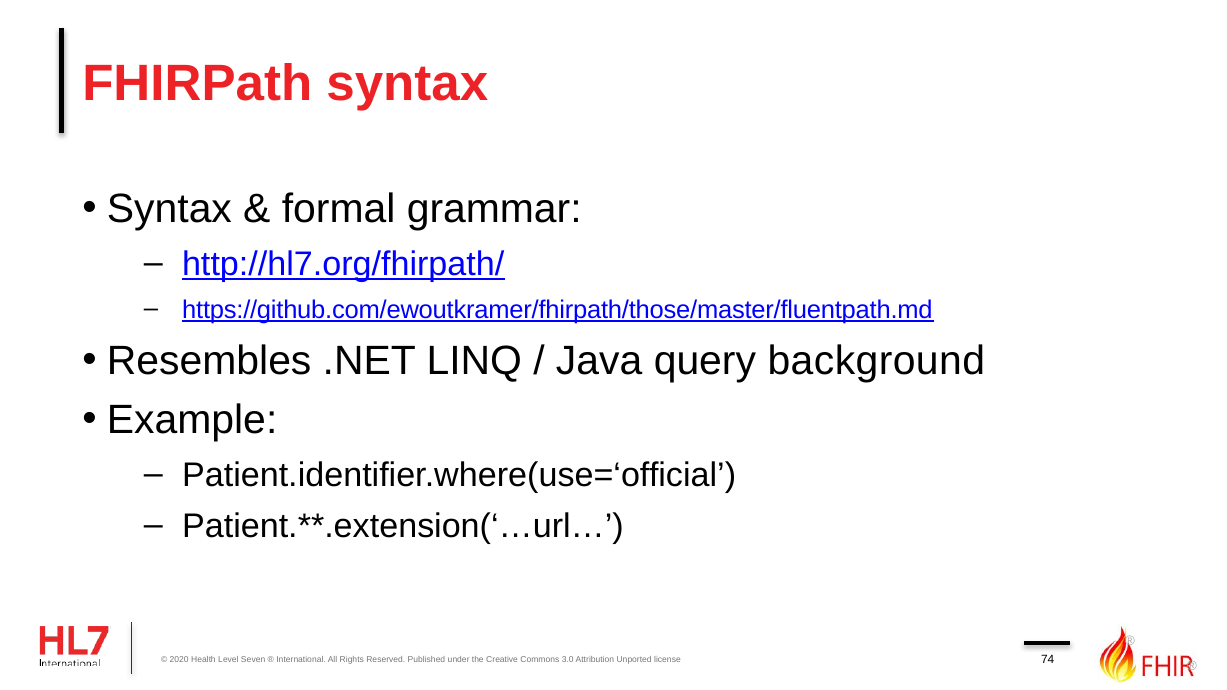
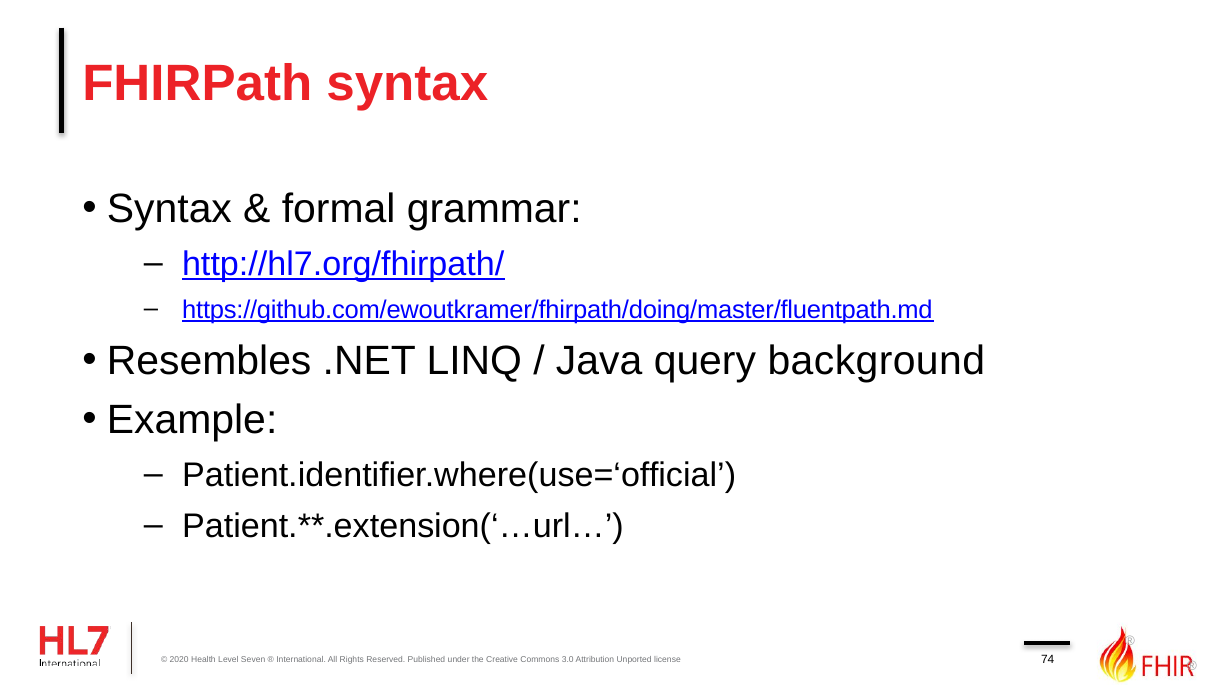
https://github.com/ewoutkramer/fhirpath/those/master/fluentpath.md: https://github.com/ewoutkramer/fhirpath/those/master/fluentpath.md -> https://github.com/ewoutkramer/fhirpath/doing/master/fluentpath.md (557, 310)
